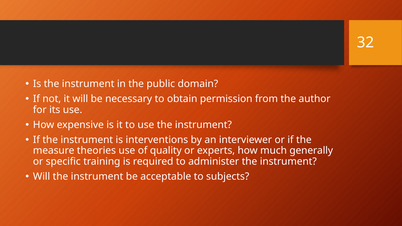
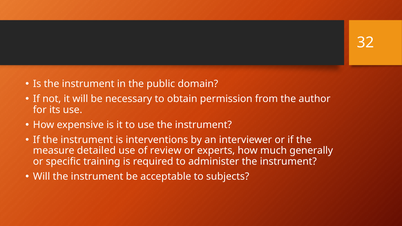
theories: theories -> detailed (96, 151)
quality: quality -> review (166, 151)
